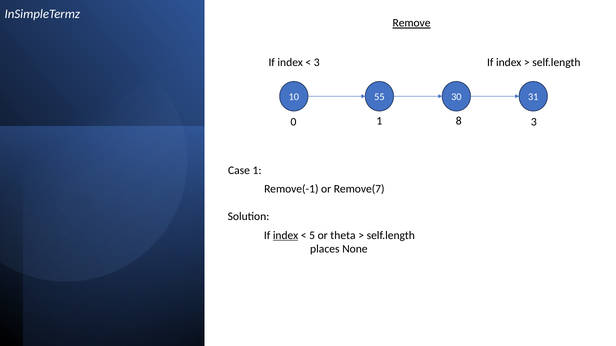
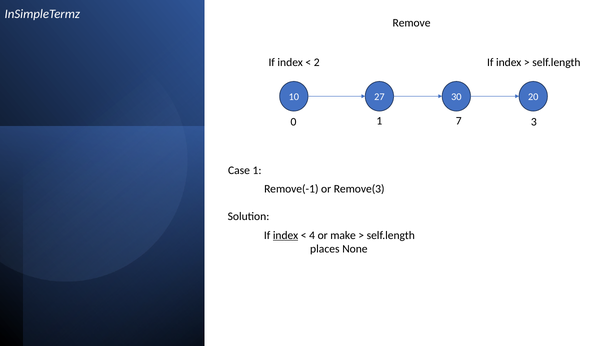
Remove underline: present -> none (412, 23)
3: 3 -> 2 (317, 62)
55: 55 -> 27 (379, 97)
31: 31 -> 20 (533, 97)
8: 8 -> 7 (459, 121)
Remove(7: Remove(7 -> Remove(3 (359, 189)
5: 5 -> 4 (312, 236)
theta: theta -> make (343, 236)
